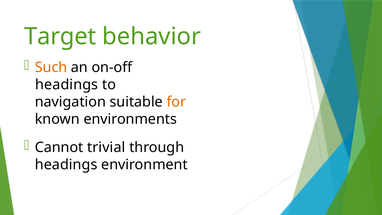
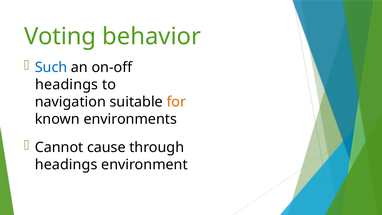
Target: Target -> Voting (60, 37)
Such colour: orange -> blue (51, 67)
trivial: trivial -> cause (106, 147)
